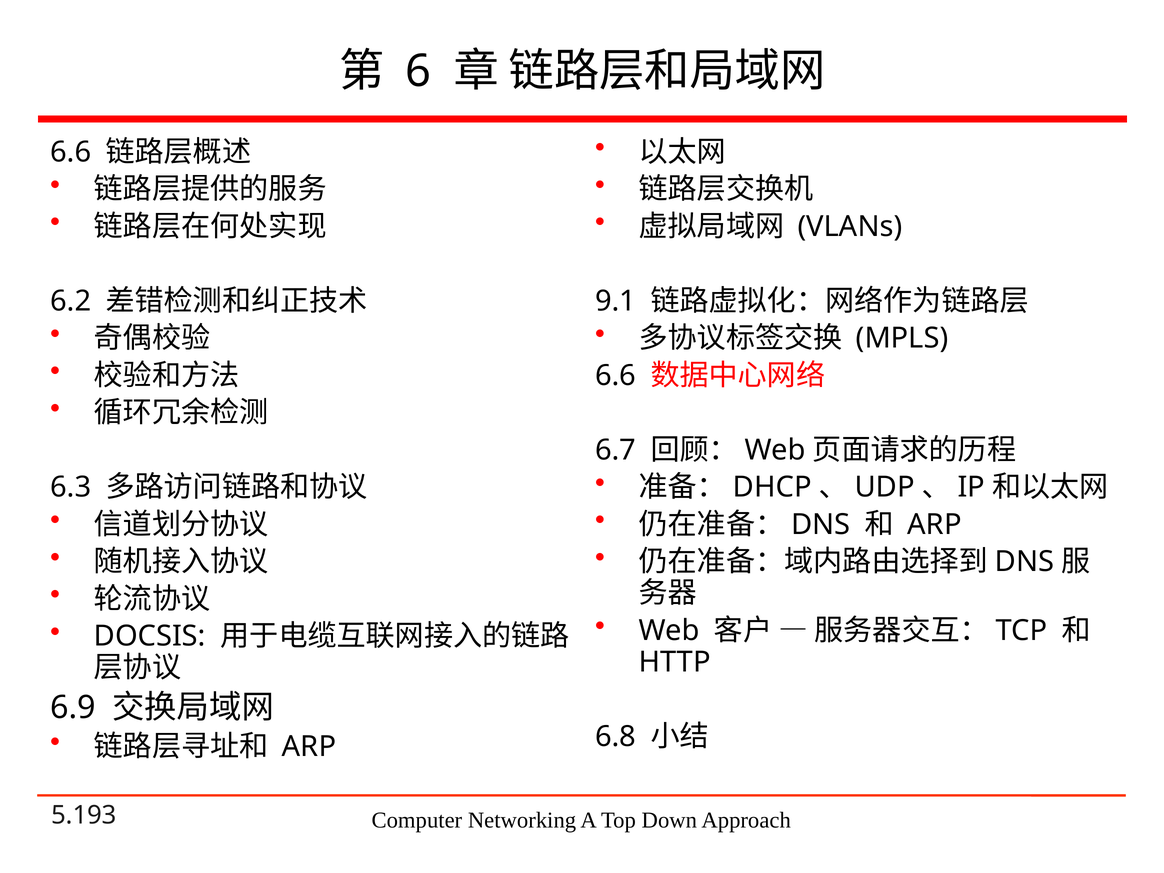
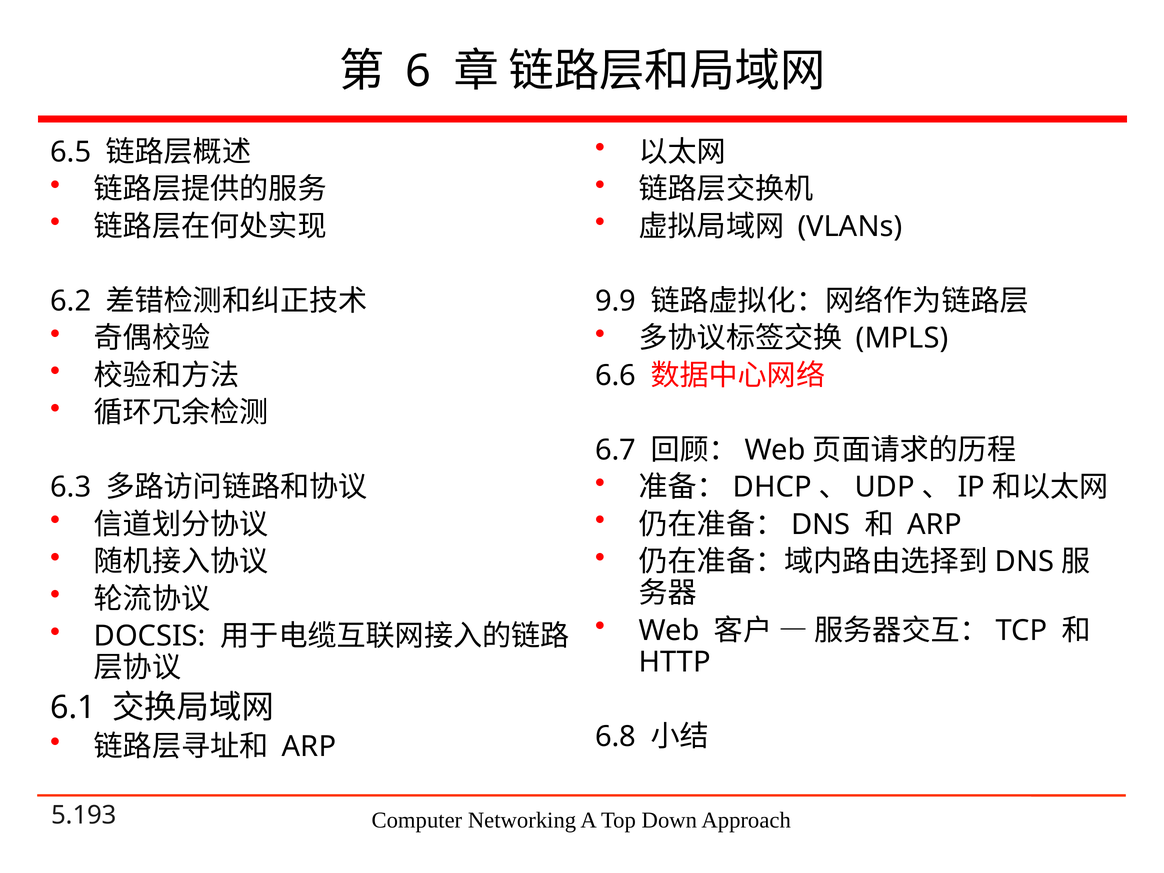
6.6: 6.6 -> 6.5 (71, 152)
9.1: 9.1 -> 9.9 (616, 301)
6.9: 6.9 -> 6.1 (73, 707)
